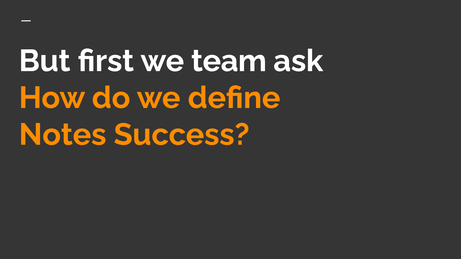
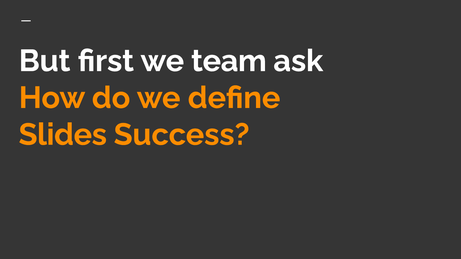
Notes: Notes -> Slides (63, 135)
